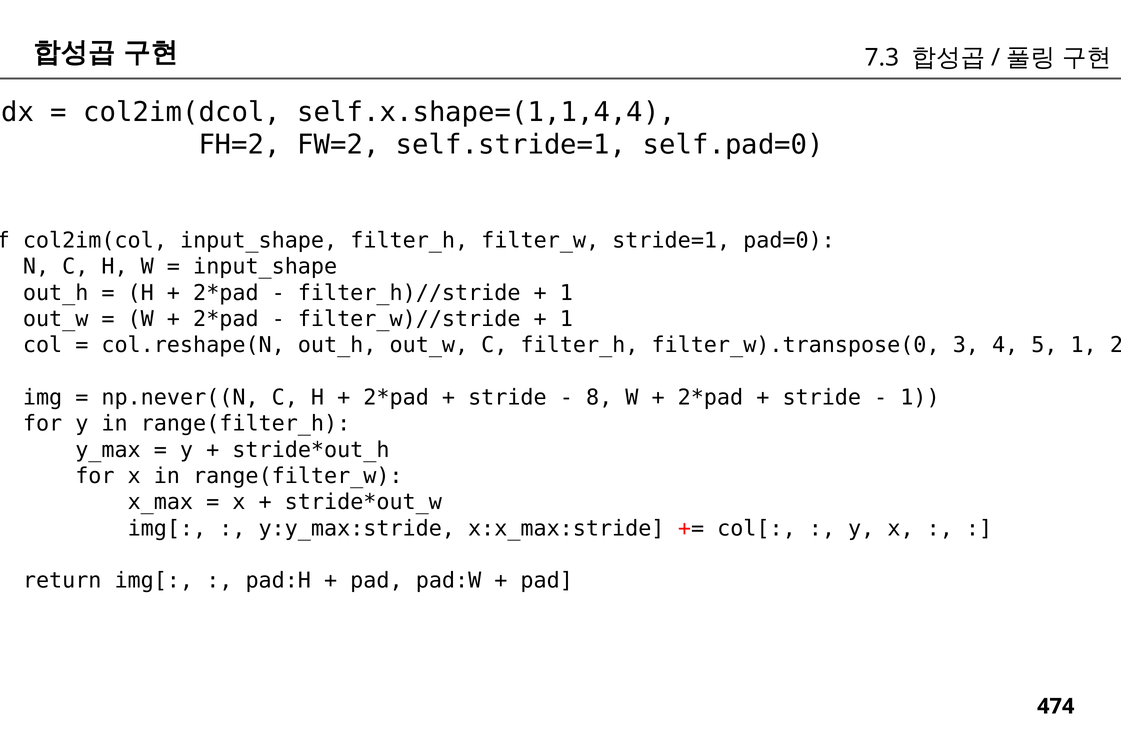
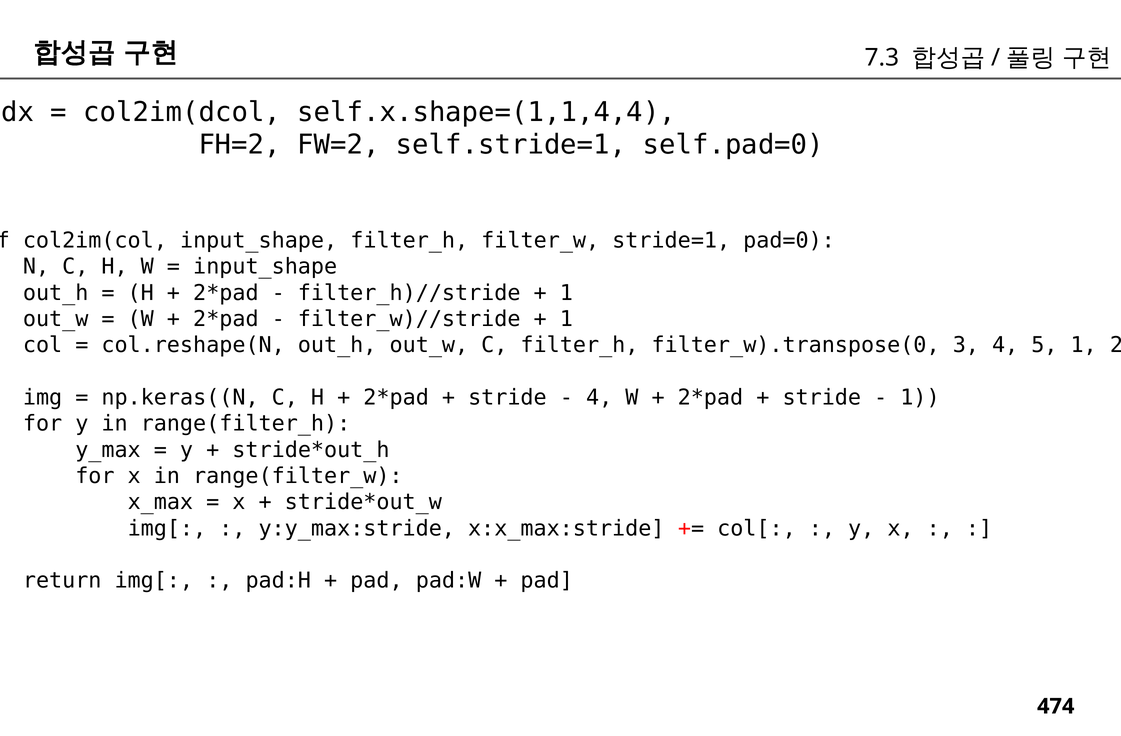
np.never((N: np.never((N -> np.keras((N (180, 398)
8: 8 -> 4 (599, 398)
